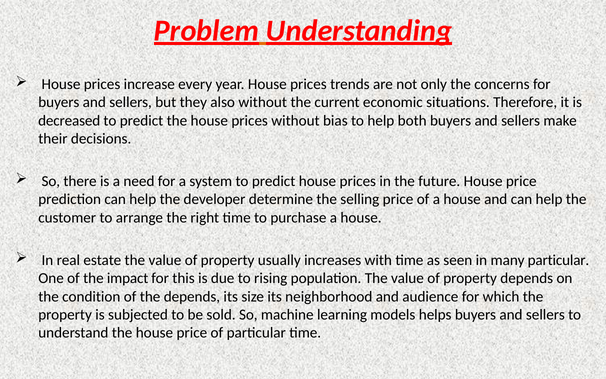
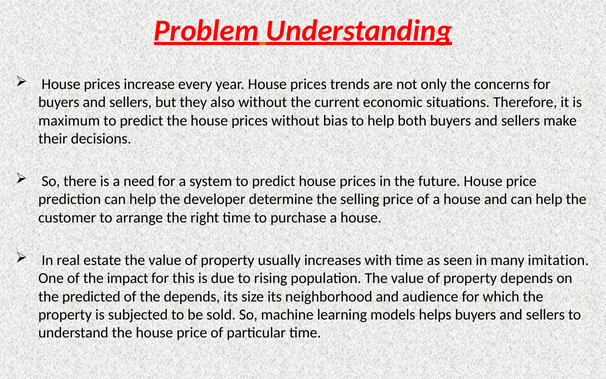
decreased: decreased -> maximum (69, 121)
many particular: particular -> imitation (558, 260)
condition: condition -> predicted (91, 296)
